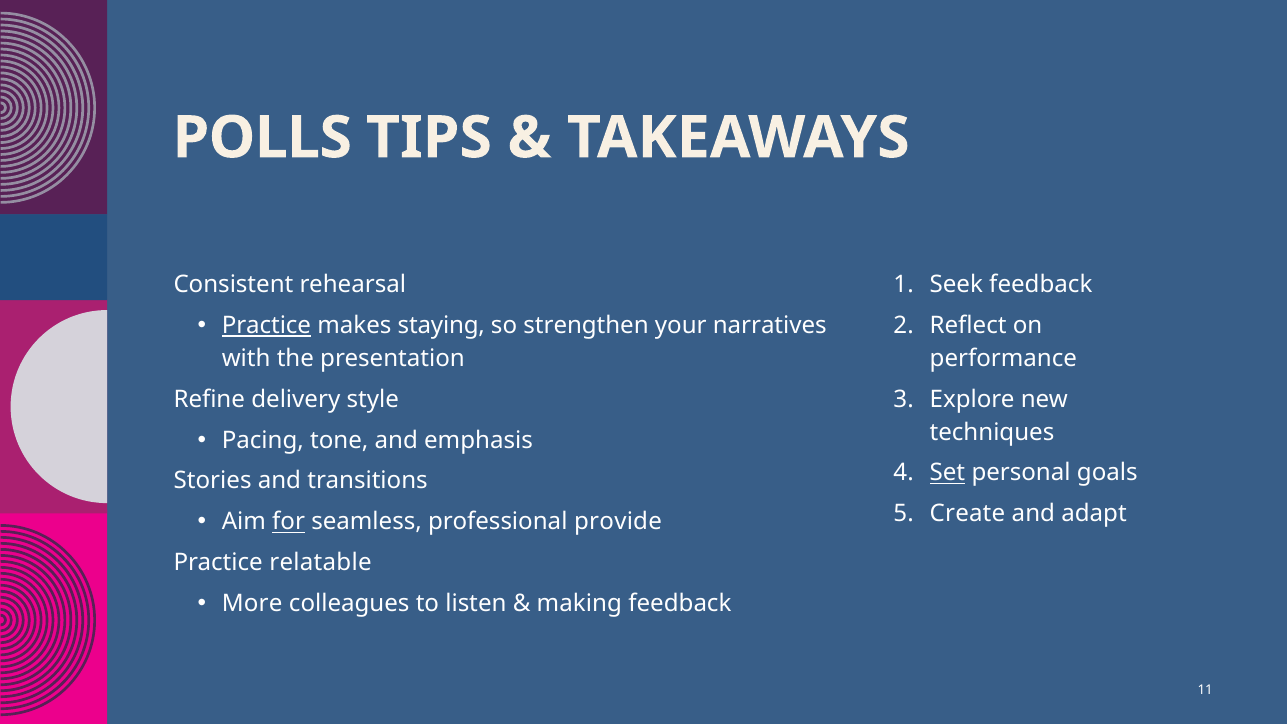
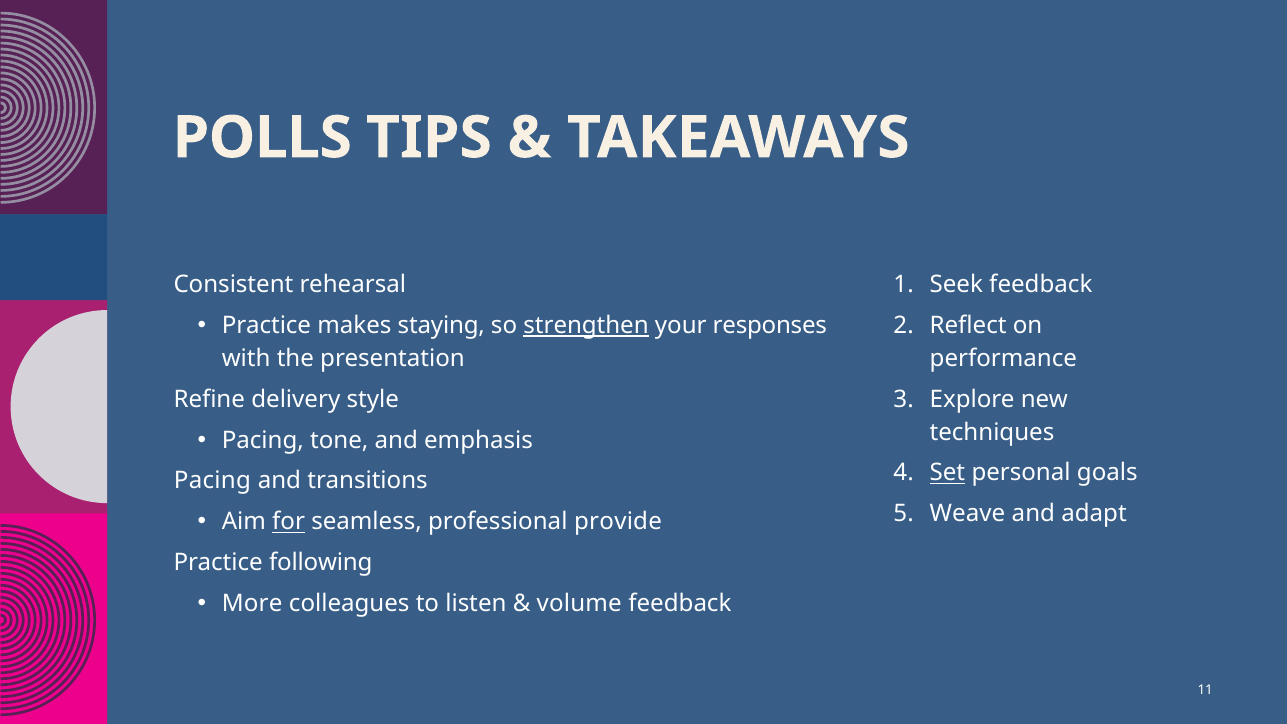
Practice underline: present -> none (266, 325)
strengthen underline: none -> present (586, 325)
narratives: narratives -> responses (770, 325)
Stories: Stories -> Pacing (212, 481)
Create: Create -> Weave (968, 514)
relatable: relatable -> following (321, 563)
making: making -> volume (579, 604)
